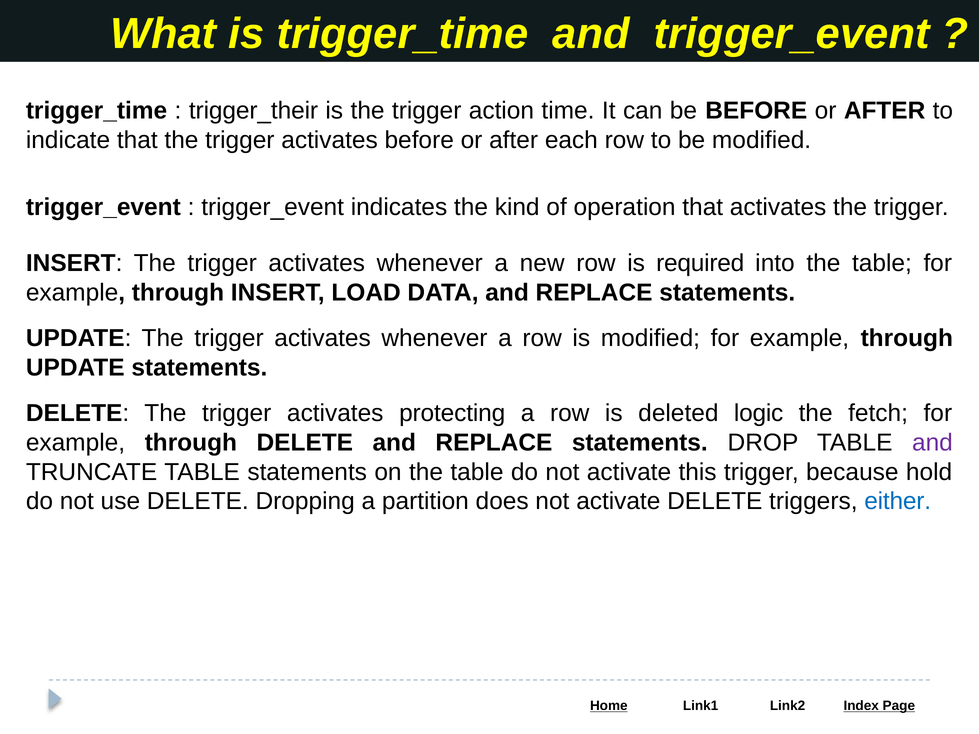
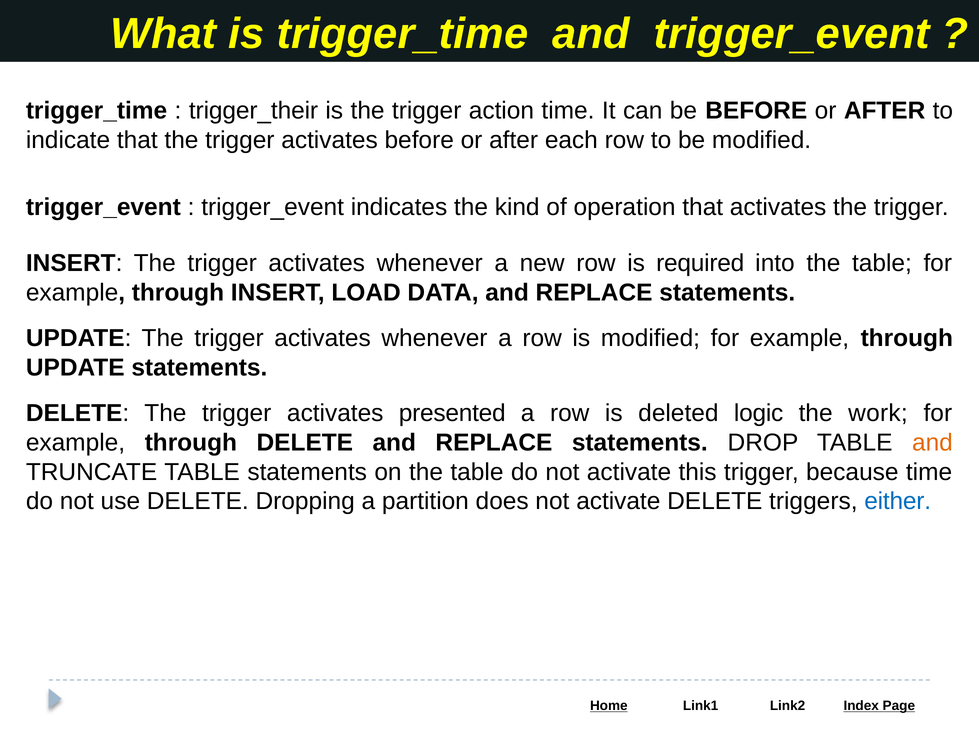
protecting: protecting -> presented (452, 413)
fetch: fetch -> work (878, 413)
and colour: purple -> orange (932, 443)
because hold: hold -> time (929, 472)
